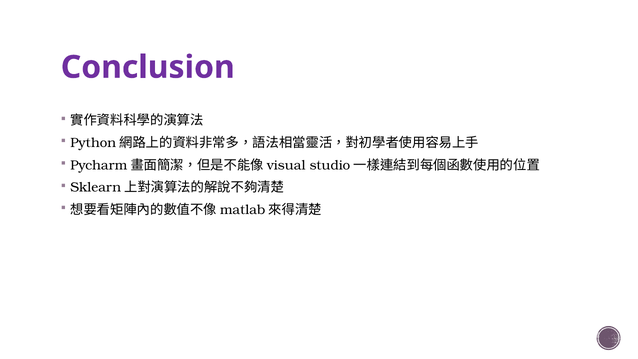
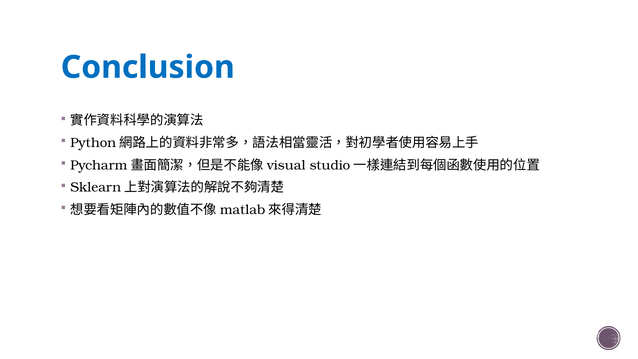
Conclusion colour: purple -> blue (148, 67)
